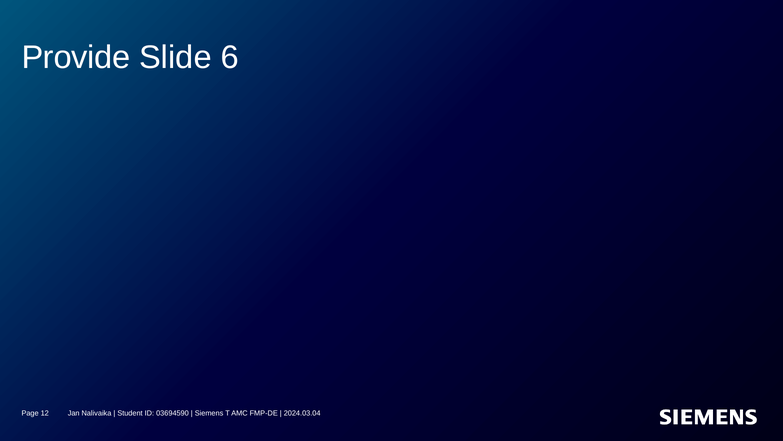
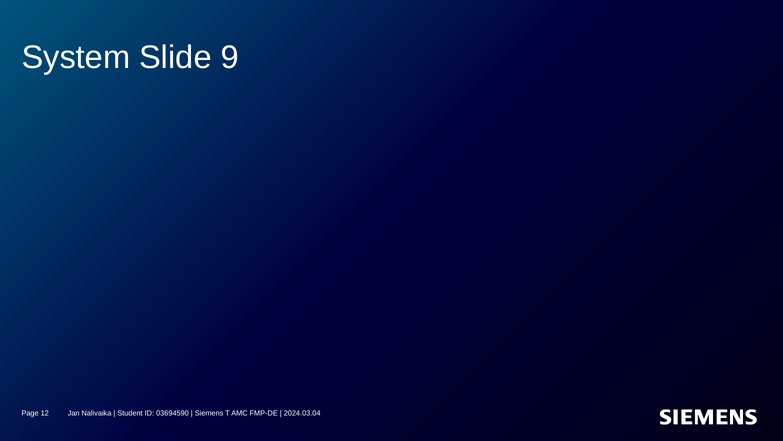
Provide: Provide -> System (76, 57)
6: 6 -> 9 (230, 57)
